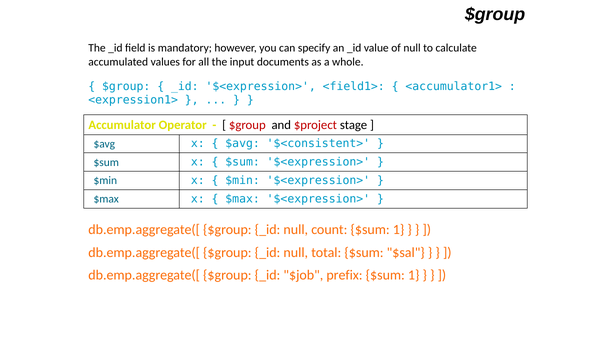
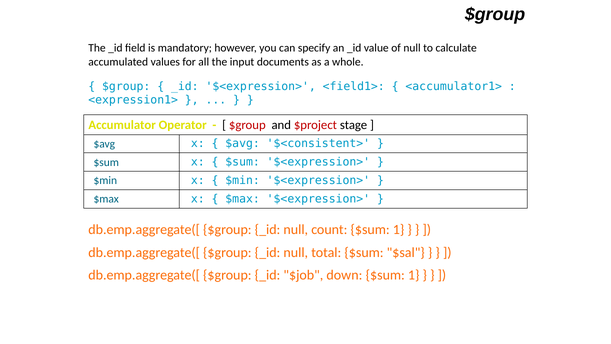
prefix: prefix -> down (344, 275)
